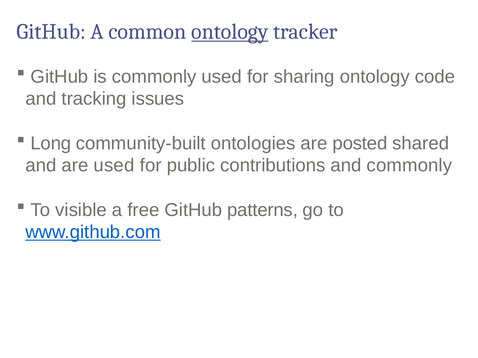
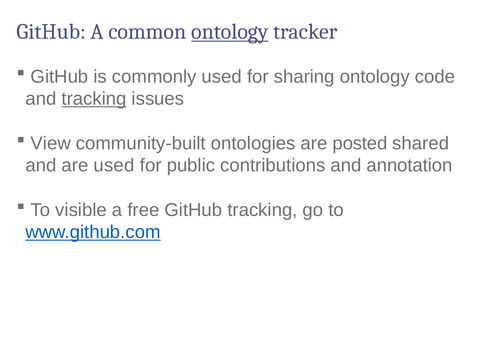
tracking underline: none -> present (94, 99)
Long: Long -> View (51, 143)
and commonly: commonly -> annotation (409, 166)
GitHub patterns: patterns -> tracking (262, 210)
